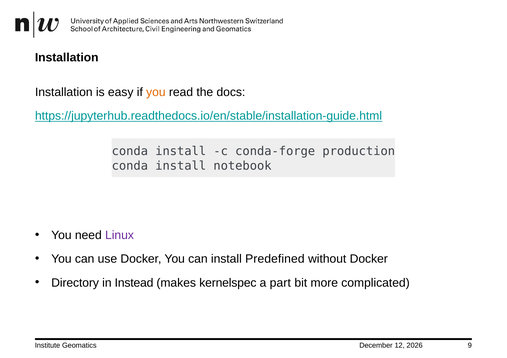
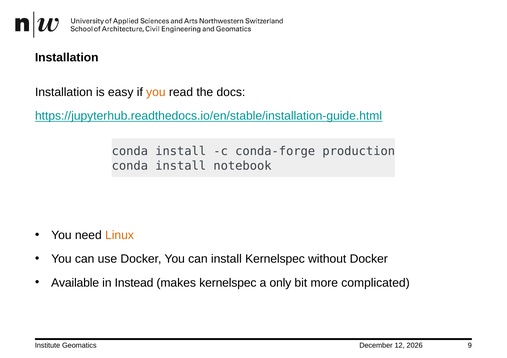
Linux colour: purple -> orange (120, 235)
install Predefined: Predefined -> Kernelspec (275, 259)
Directory: Directory -> Available (75, 283)
part: part -> only (280, 283)
